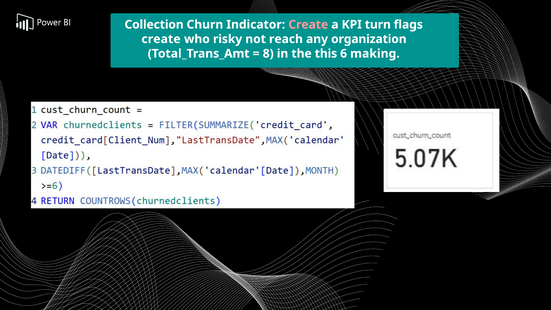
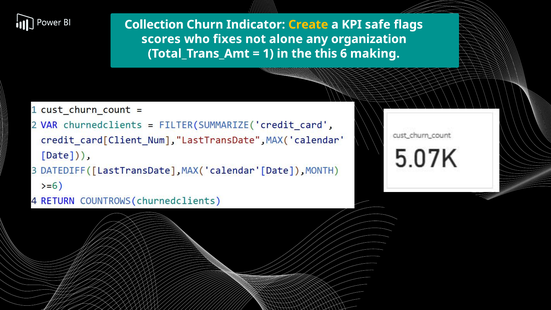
Create colour: pink -> yellow (308, 25)
turn: turn -> safe (378, 25)
create: create -> scores (161, 39)
risky: risky -> fixes (227, 39)
reach: reach -> alone (286, 39)
8: 8 -> 1 (268, 54)
